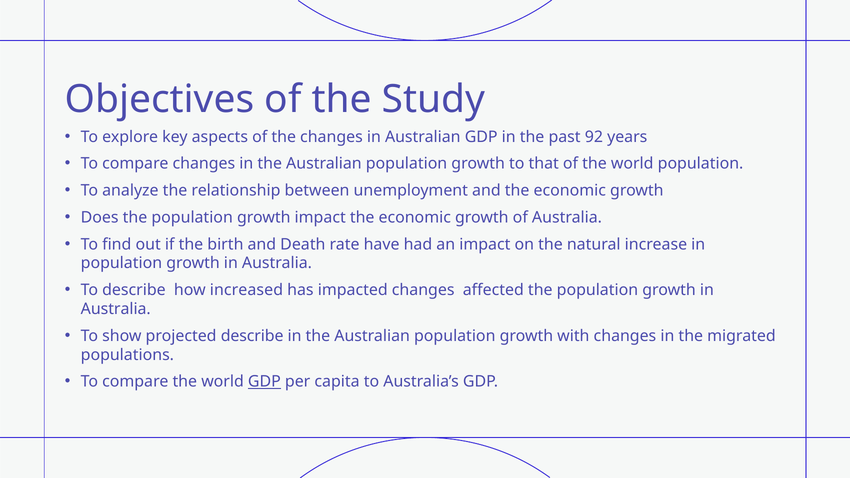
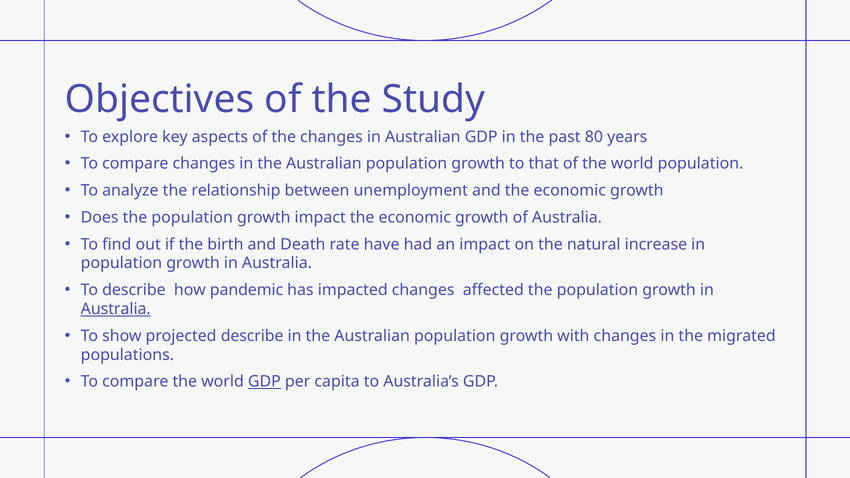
92: 92 -> 80 (594, 137)
increased: increased -> pandemic (247, 290)
Australia underline: none -> present (116, 309)
